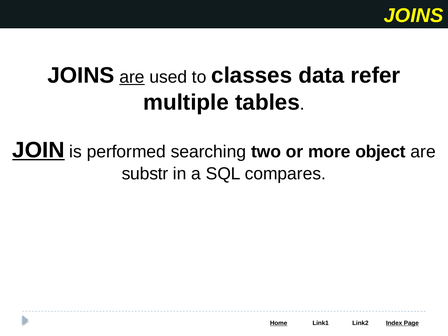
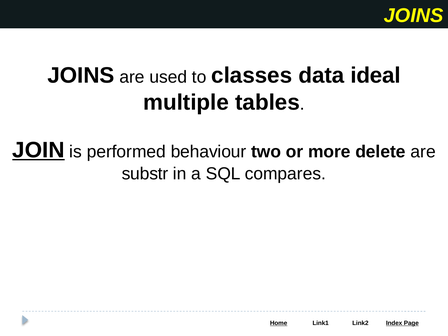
are underline: present -> none (132, 77)
refer: refer -> ideal (376, 75)
searching: searching -> behaviour (209, 152)
object: object -> delete (380, 152)
